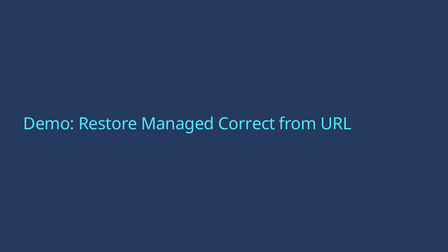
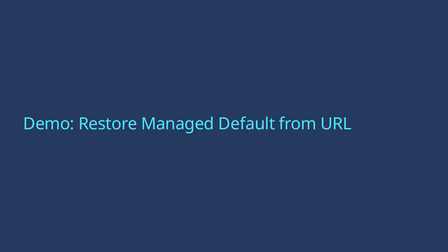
Correct: Correct -> Default (247, 124)
